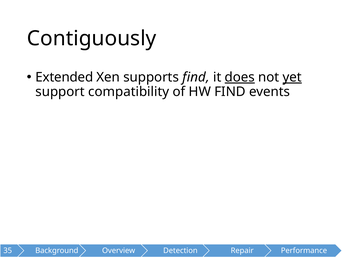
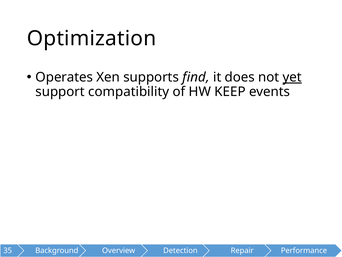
Contiguously: Contiguously -> Optimization (92, 38)
Extended: Extended -> Operates (64, 77)
does underline: present -> none (240, 77)
HW FIND: FIND -> KEEP (230, 91)
